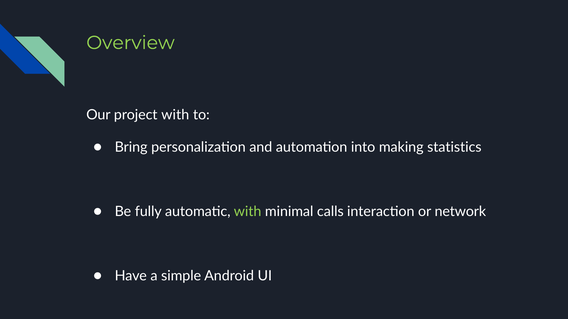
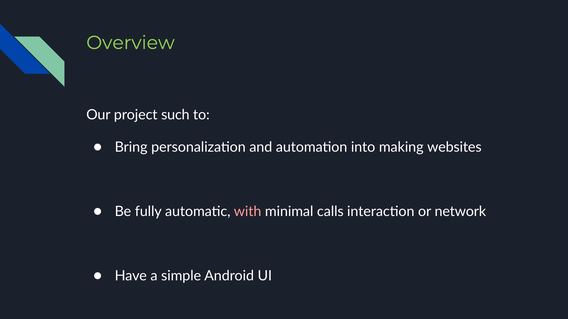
project with: with -> such (175, 115)
statistics: statistics -> websites (454, 147)
with colour: light green -> pink (248, 212)
